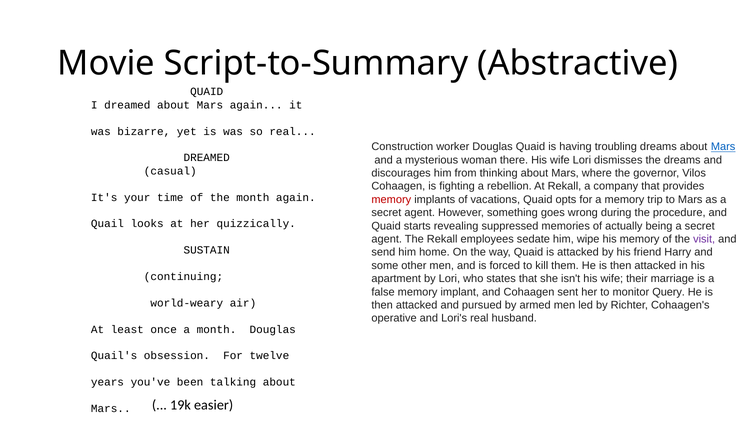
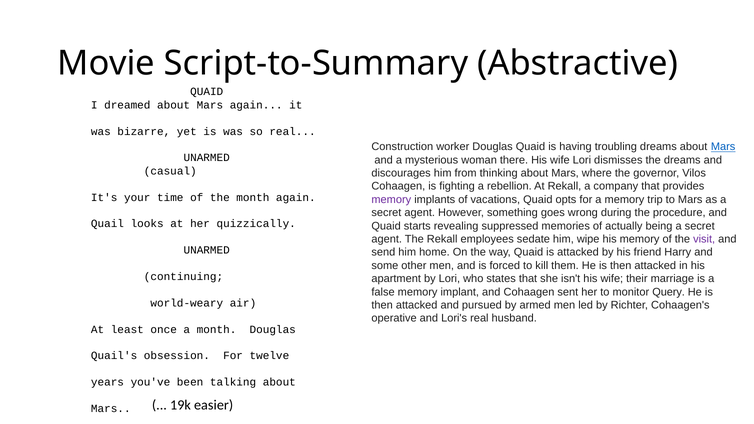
DREAMED: DREAMED -> UNARMED (207, 158)
memory colour: red -> purple (391, 200)
SUSTAIN: SUSTAIN -> UNARMED (207, 250)
